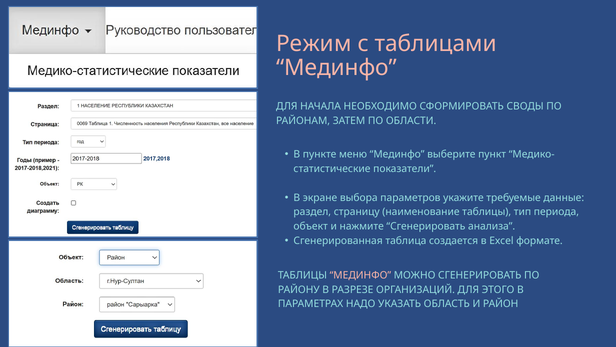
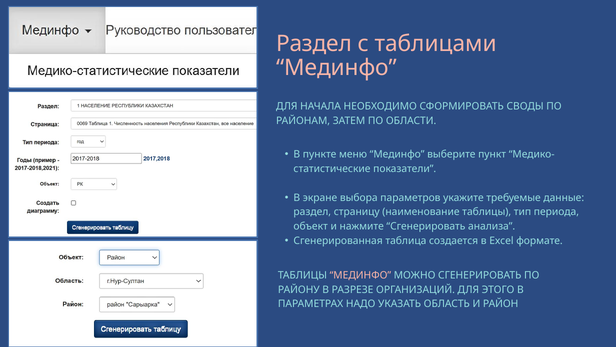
Режим: Режим -> Раздел (314, 44)
